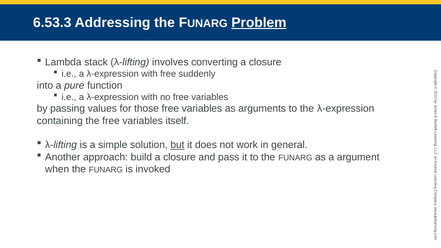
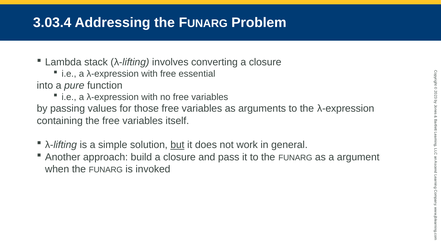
6.53.3: 6.53.3 -> 3.03.4 (52, 23)
Problem underline: present -> none (259, 23)
suddenly: suddenly -> essential (197, 74)
